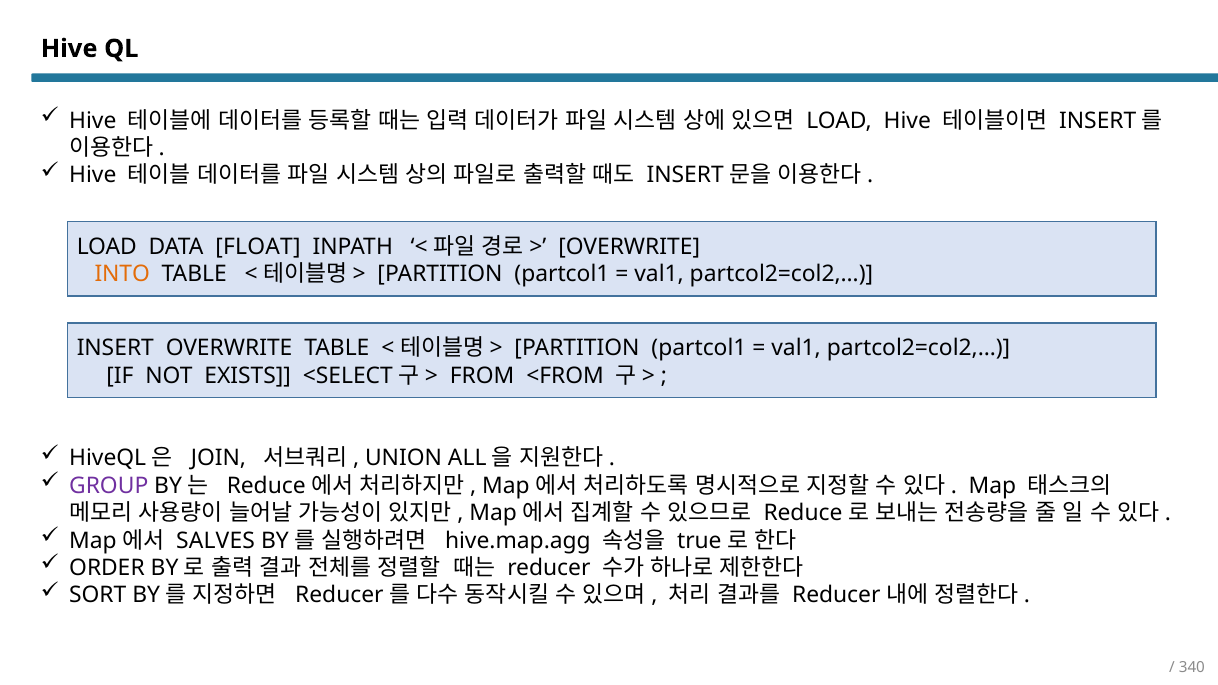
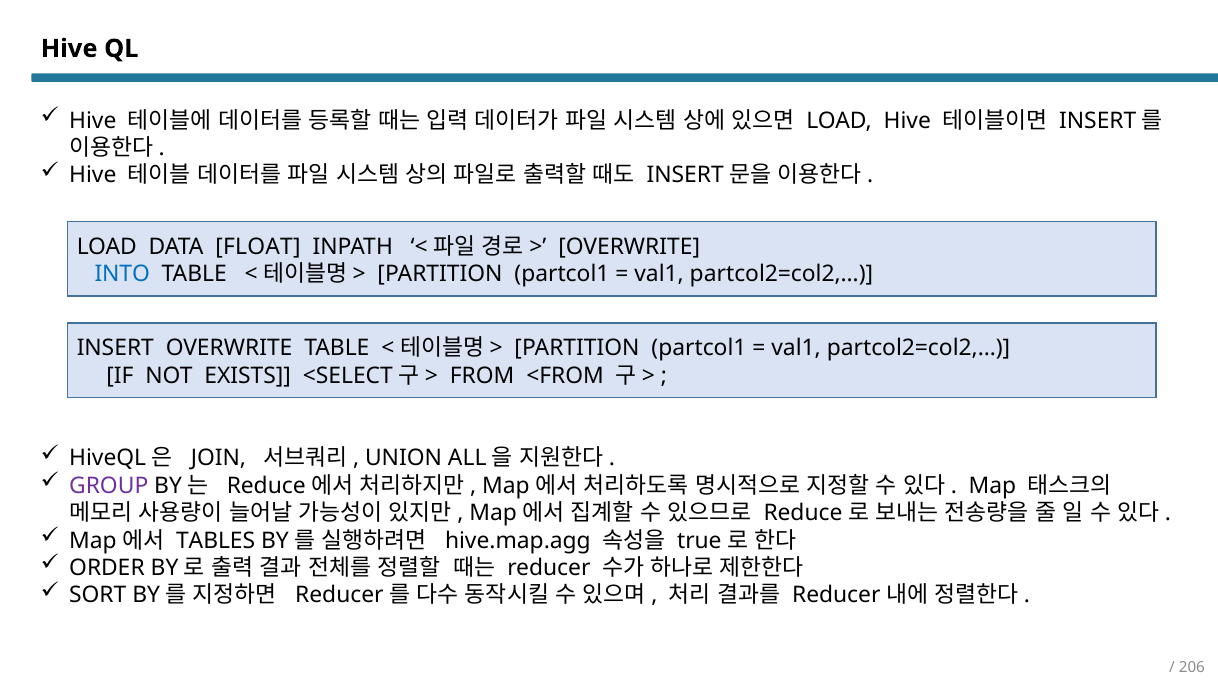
INTO colour: orange -> blue (122, 274)
SALVES: SALVES -> TABLES (216, 541)
340: 340 -> 206 (1192, 667)
